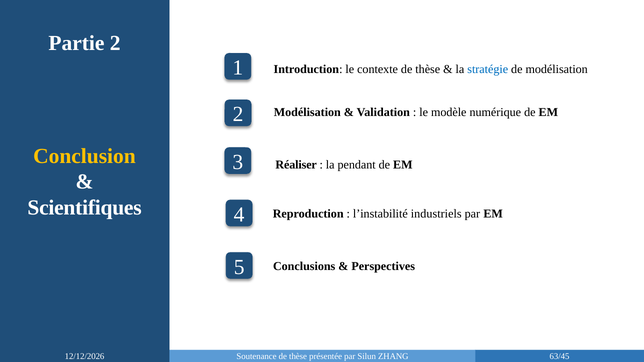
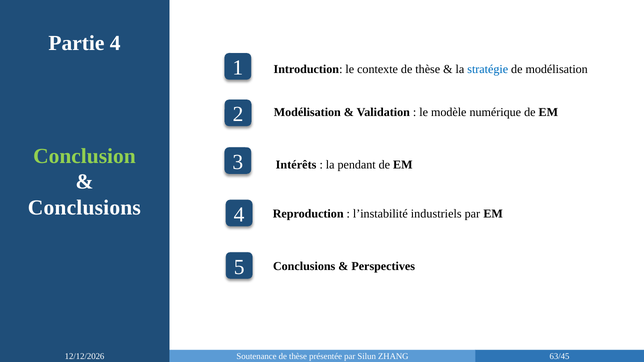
Partie 2: 2 -> 4 (115, 43)
Conclusion colour: yellow -> light green (84, 156)
Réaliser: Réaliser -> Intérêts (296, 165)
Scientifiques: Scientifiques -> Conclusions (84, 208)
